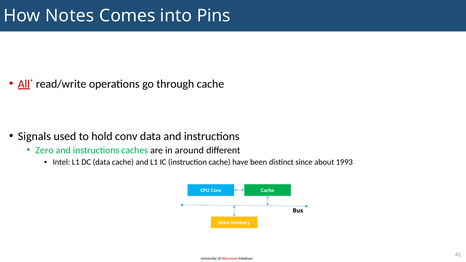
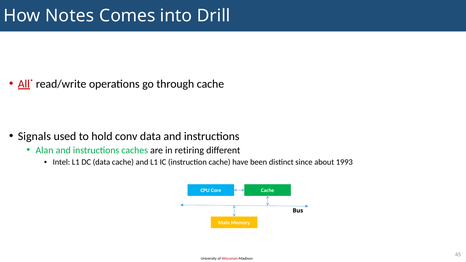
Pins: Pins -> Drill (214, 16)
Zero: Zero -> Alan (44, 150)
around: around -> retiring (189, 150)
